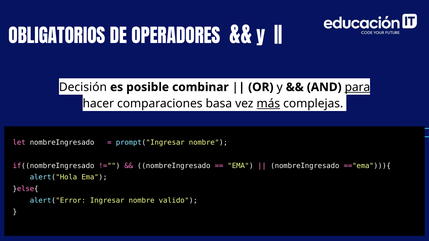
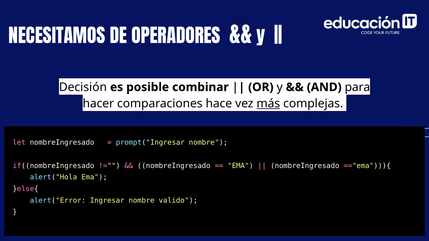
OBLIGATORIOS: OBLIGATORIOS -> NECESITAMOS (57, 37)
para underline: present -> none (357, 87)
basa: basa -> hace (219, 104)
